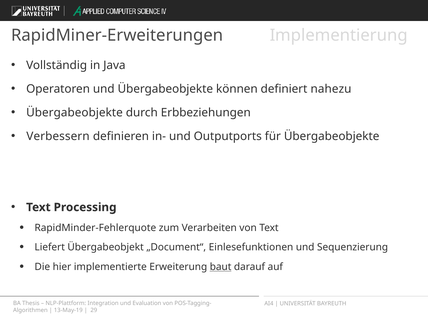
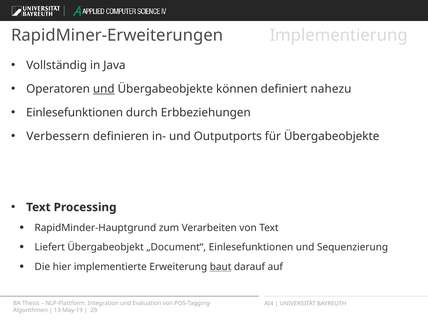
und underline: none -> present (104, 89)
Übergabeobjekte: Übergabeobjekte -> Einlesefunktionen (75, 113)
RapidMinder-Fehlerquote: RapidMinder-Fehlerquote -> RapidMinder-Hauptgrund (95, 228)
